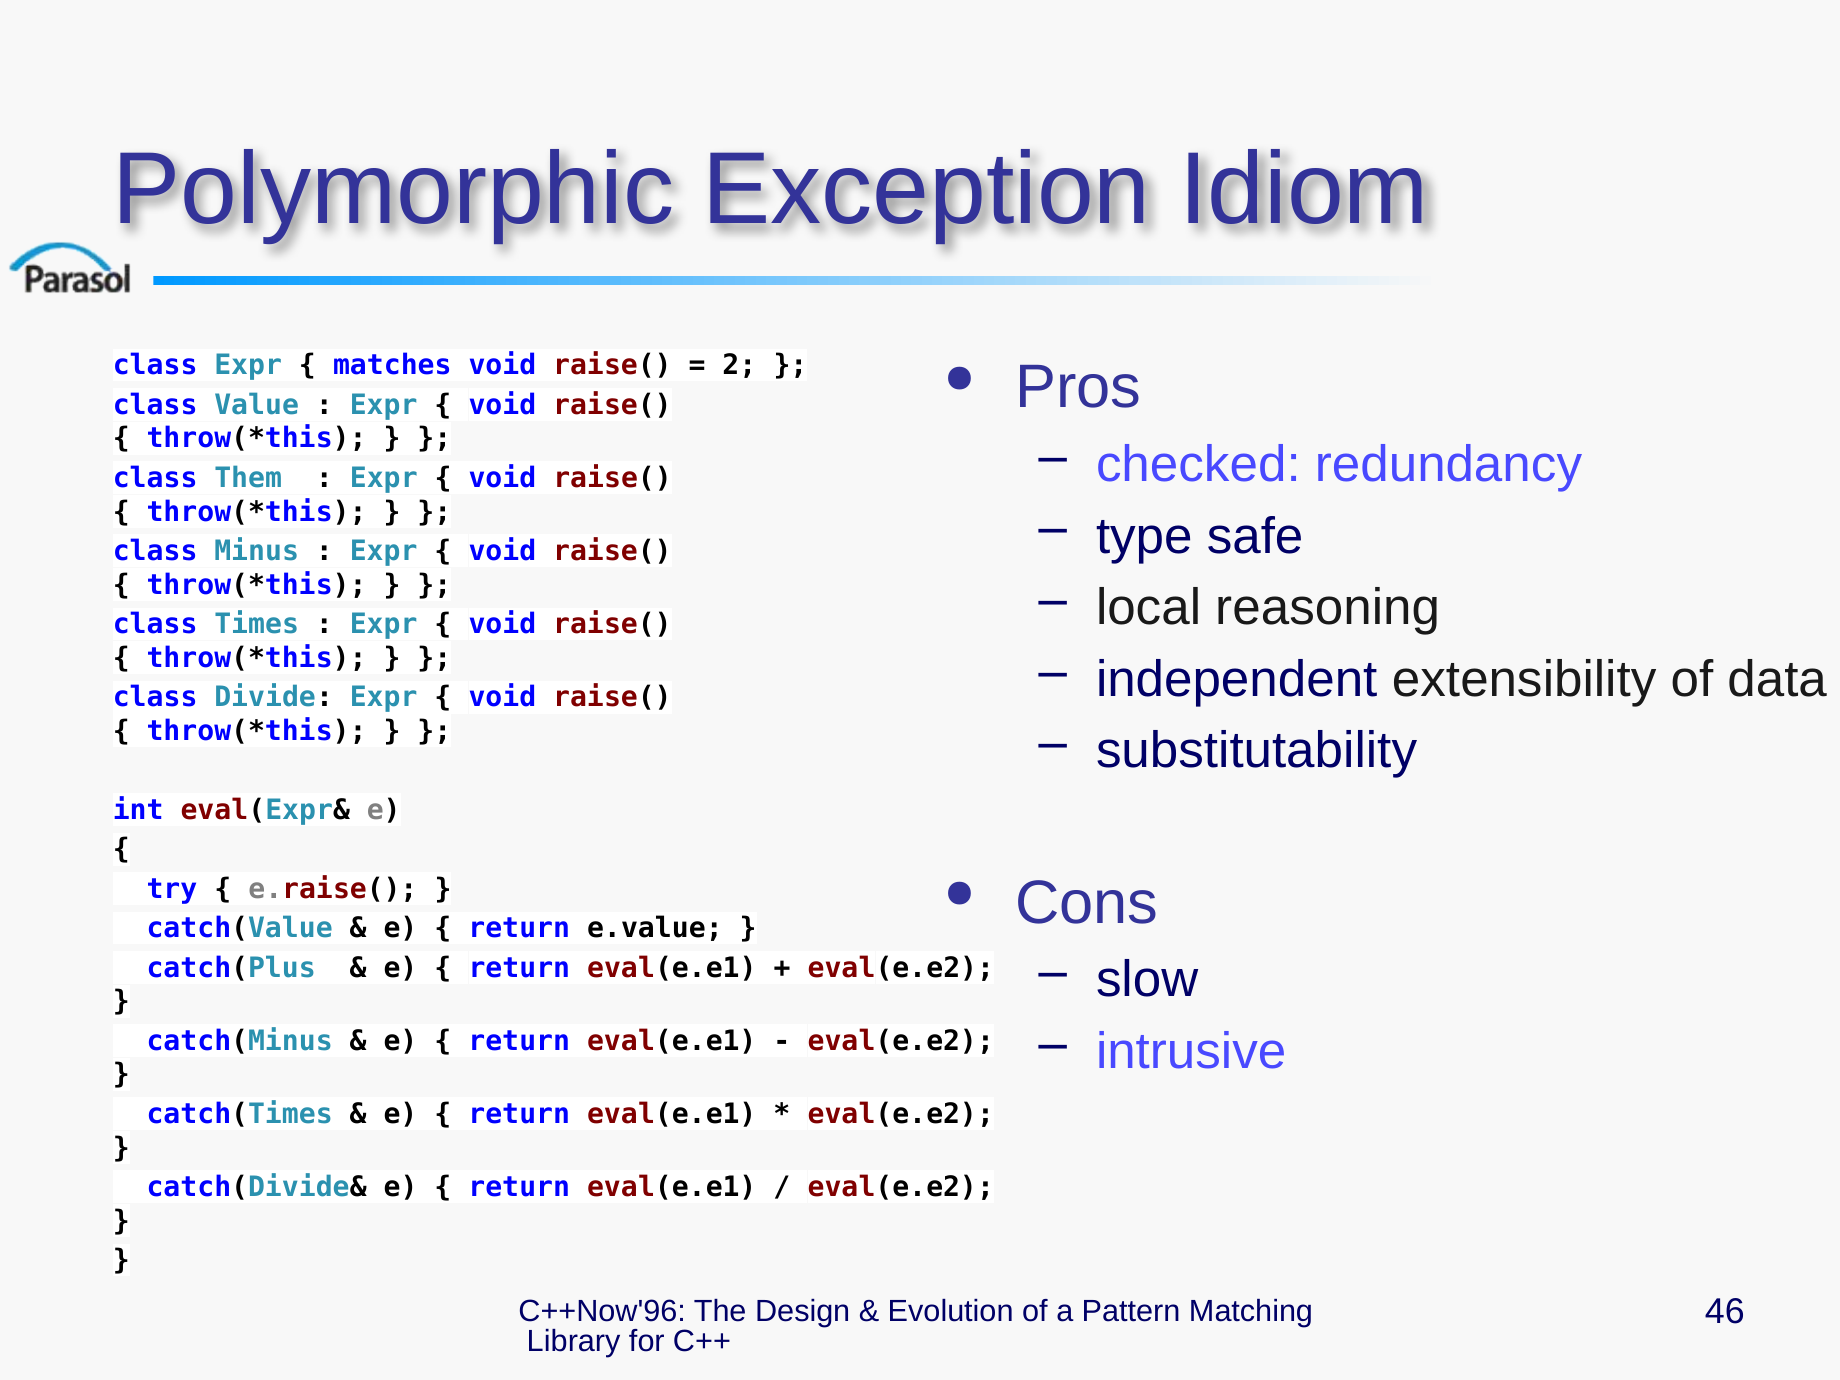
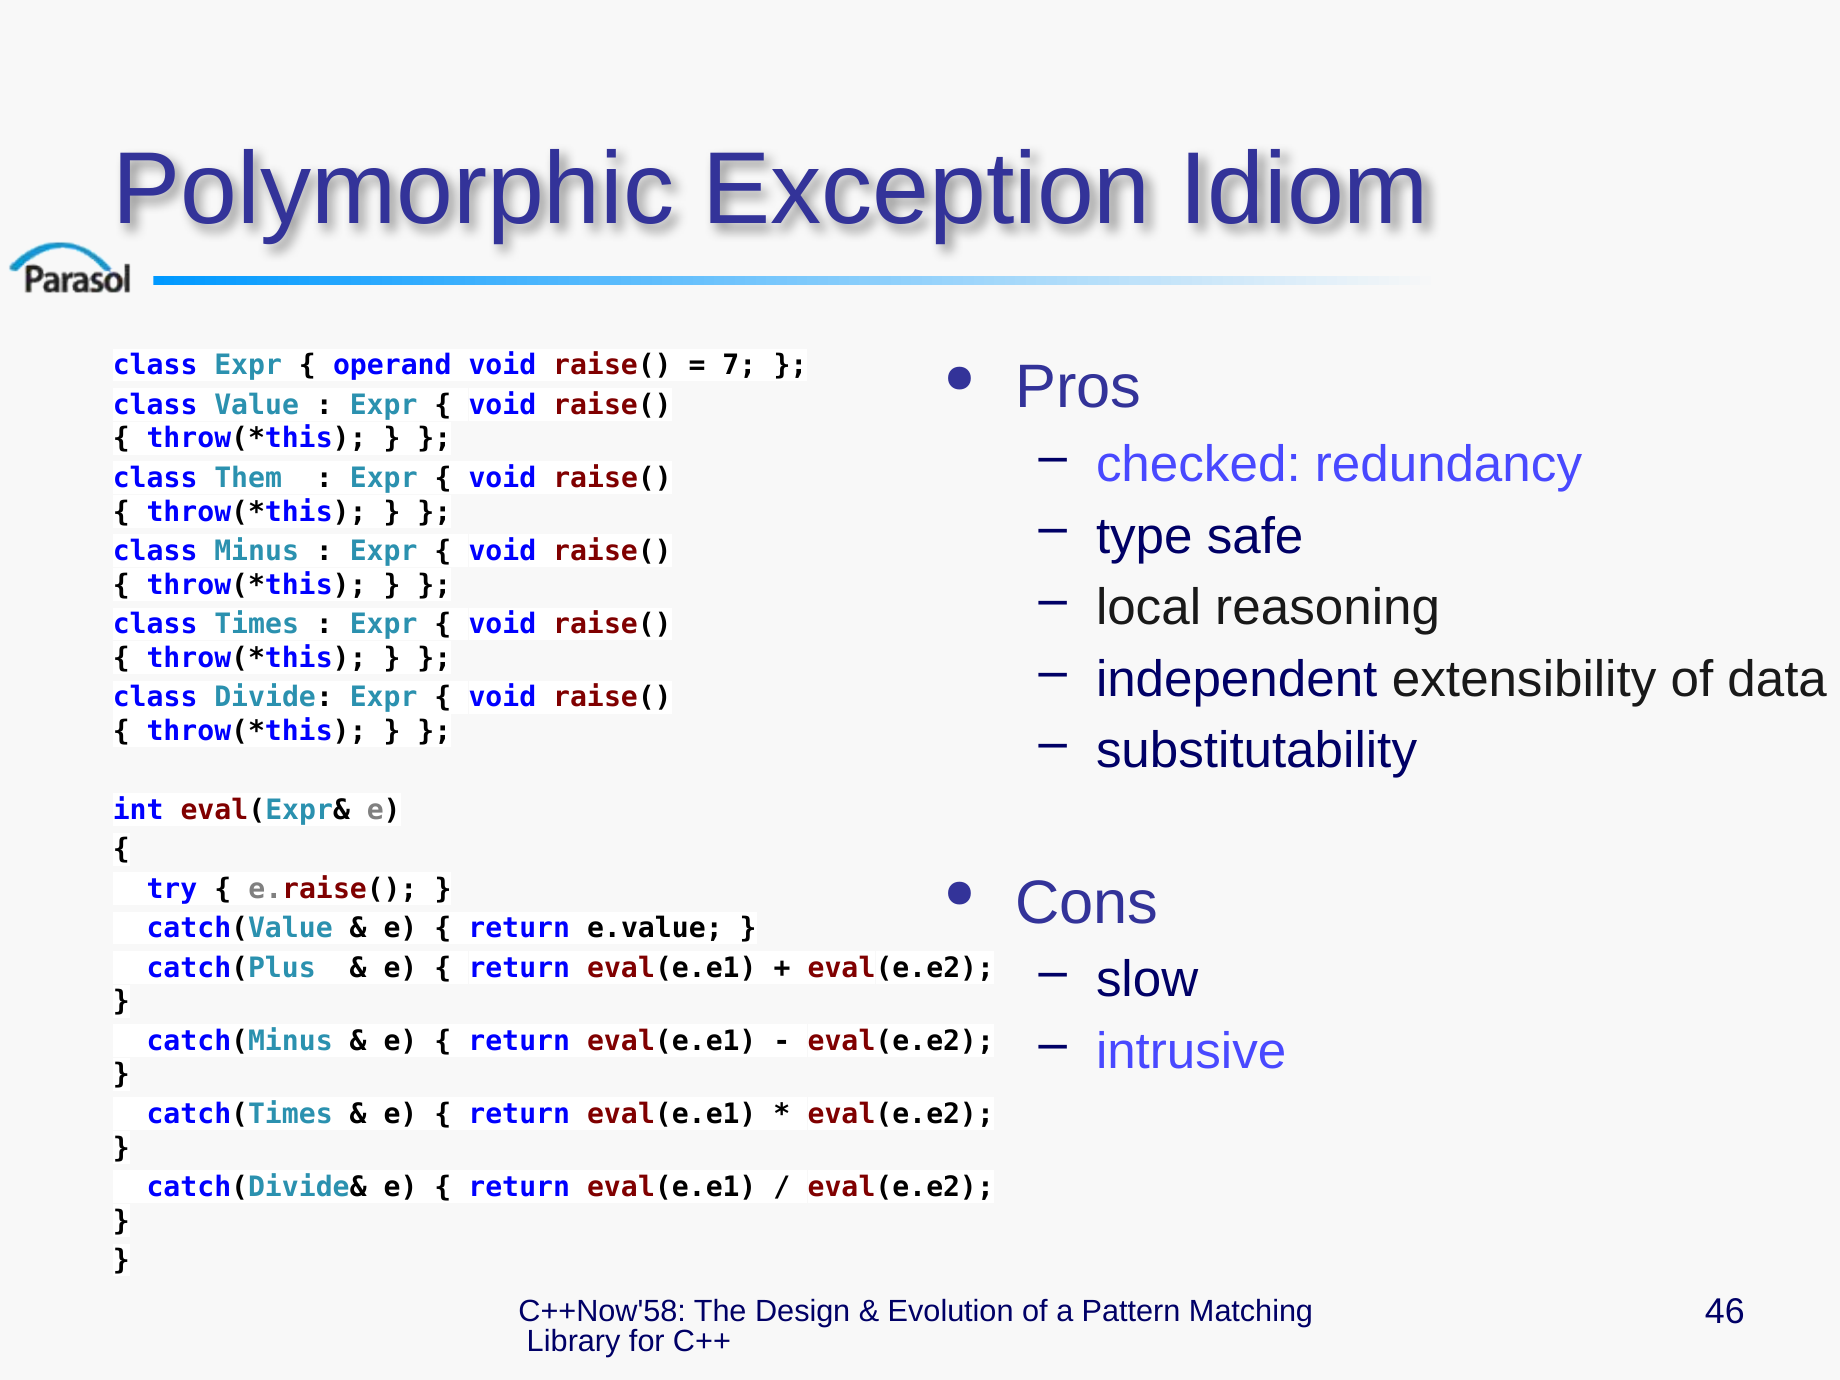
matches: matches -> operand (392, 365)
2: 2 -> 7 (739, 365)
C++Now'96: C++Now'96 -> C++Now'58 (602, 1311)
